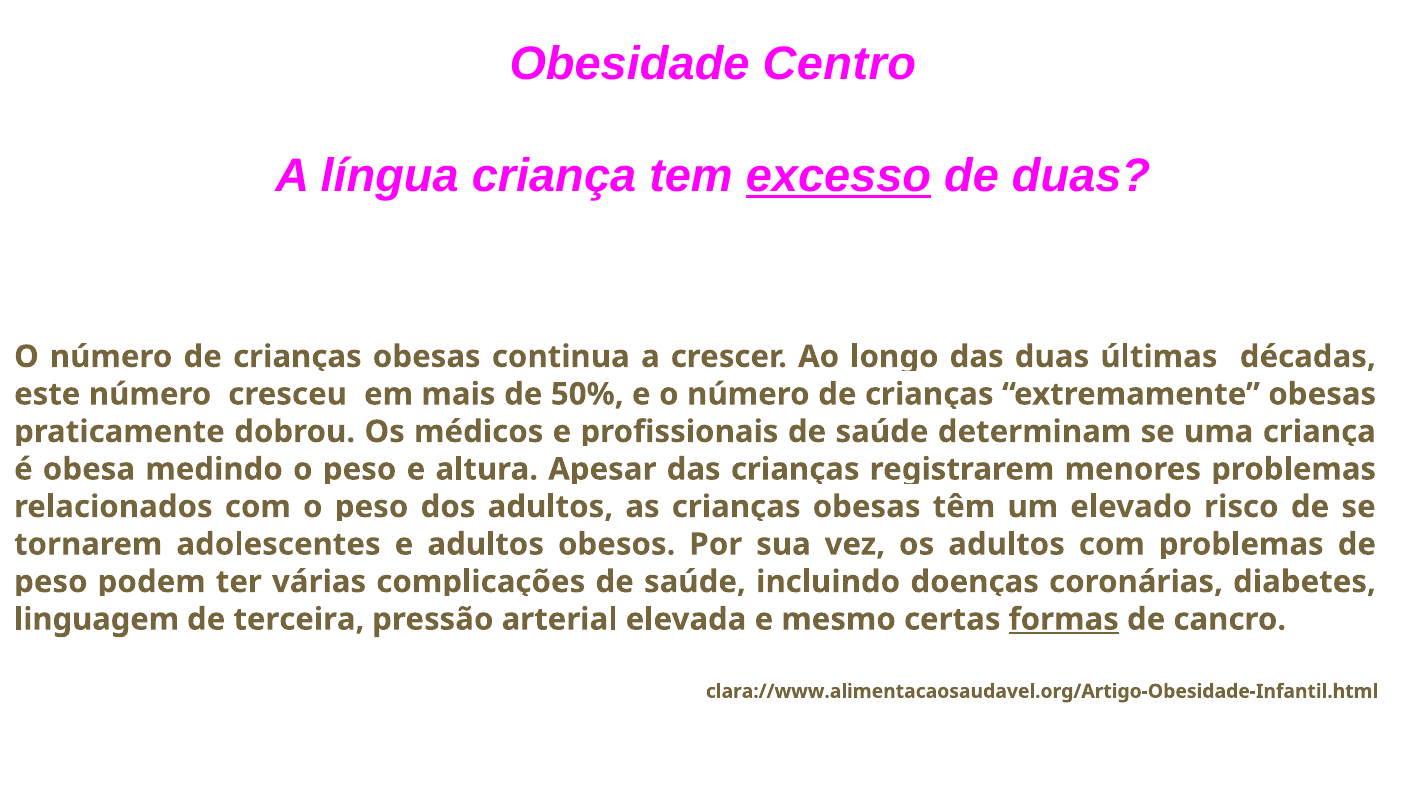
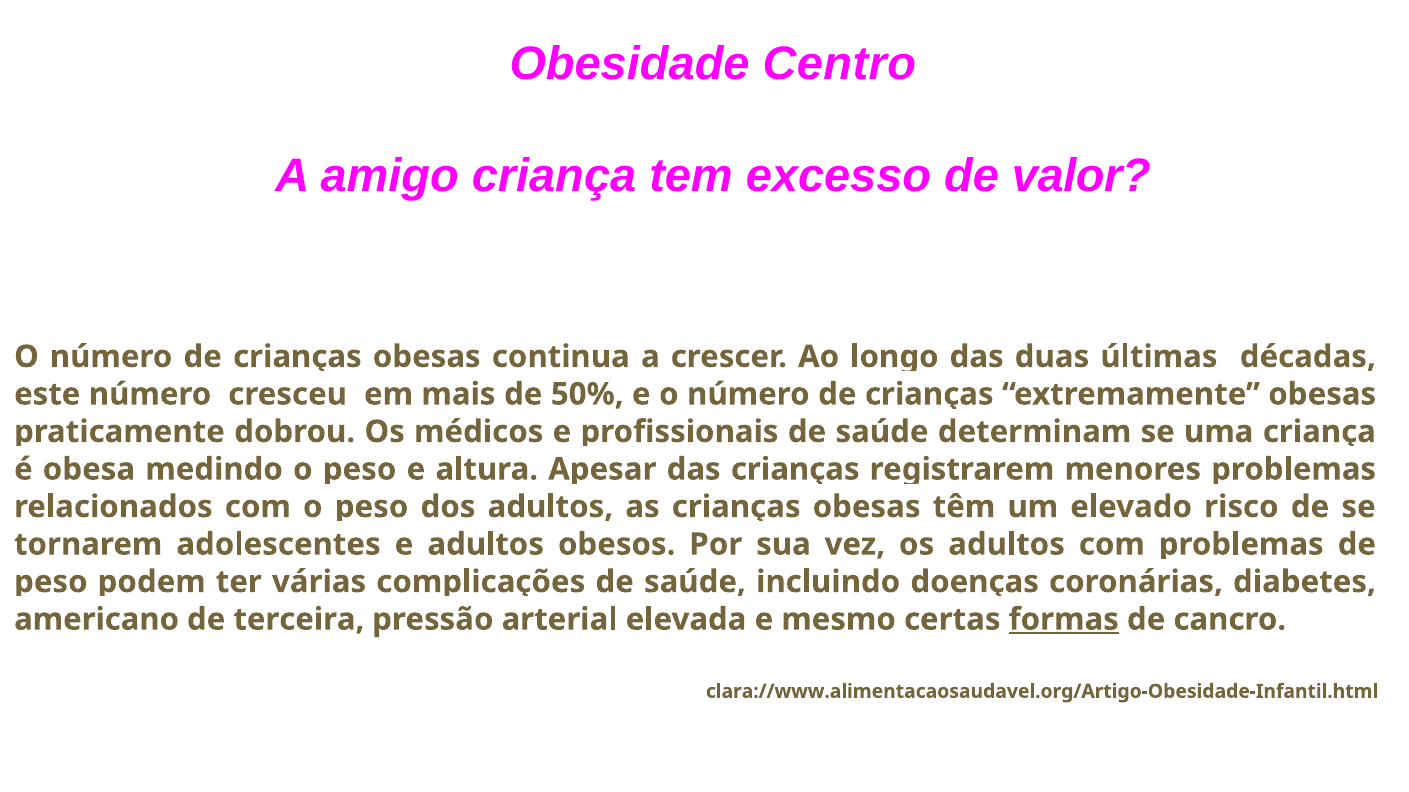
língua: língua -> amigo (390, 176)
excesso underline: present -> none (838, 176)
de duas: duas -> valor (1081, 176)
linguagem: linguagem -> americano (97, 620)
